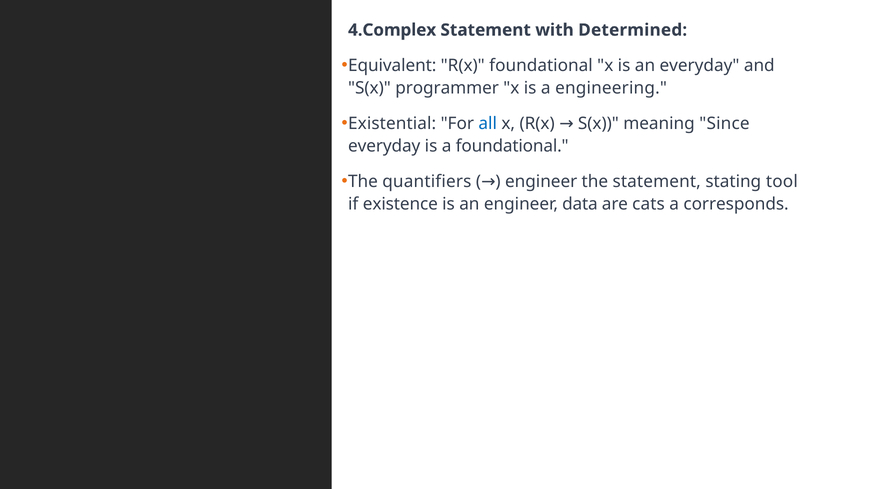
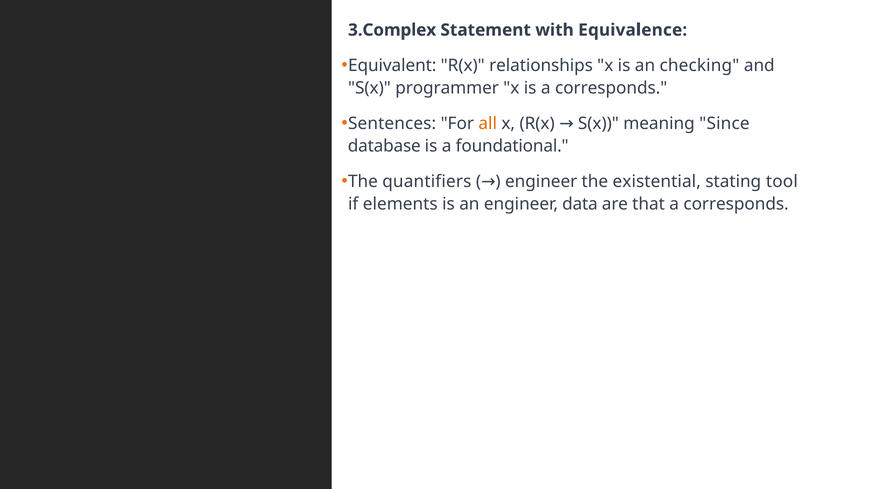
4.Complex: 4.Complex -> 3.Complex (392, 30)
Determined: Determined -> Equivalence (633, 30)
R(x foundational: foundational -> relationships (541, 65)
an everyday: everyday -> checking (699, 65)
is a engineering: engineering -> corresponds (611, 88)
Existential: Existential -> Sentences (392, 123)
all colour: blue -> orange (488, 123)
everyday: everyday -> database (384, 146)
the statement: statement -> existential (657, 181)
existence: existence -> elements (400, 204)
cats: cats -> that (649, 204)
